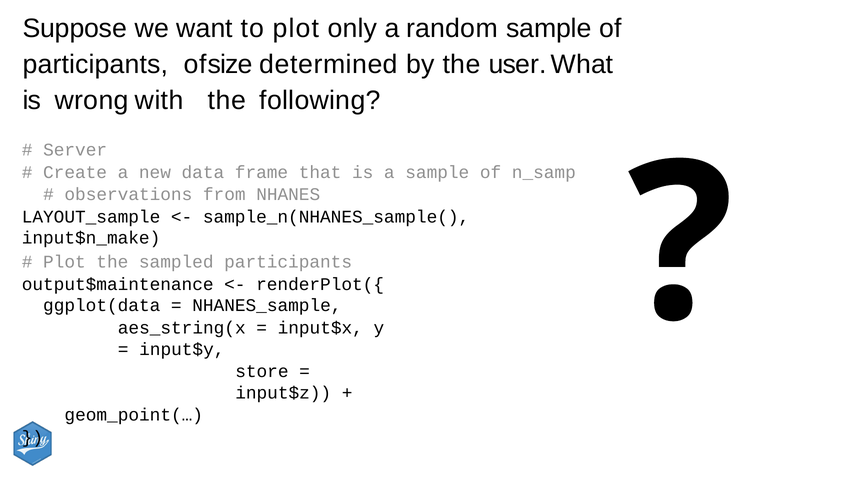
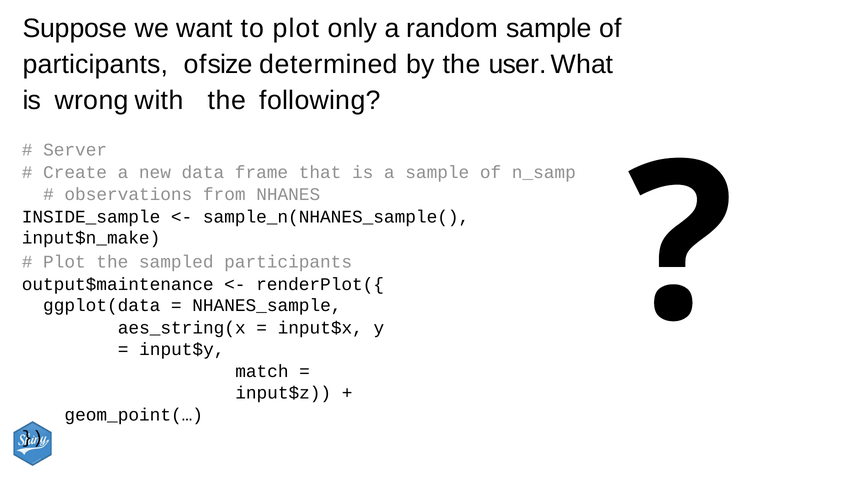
LAYOUT_sample: LAYOUT_sample -> INSIDE_sample (91, 217)
store: store -> match (262, 372)
